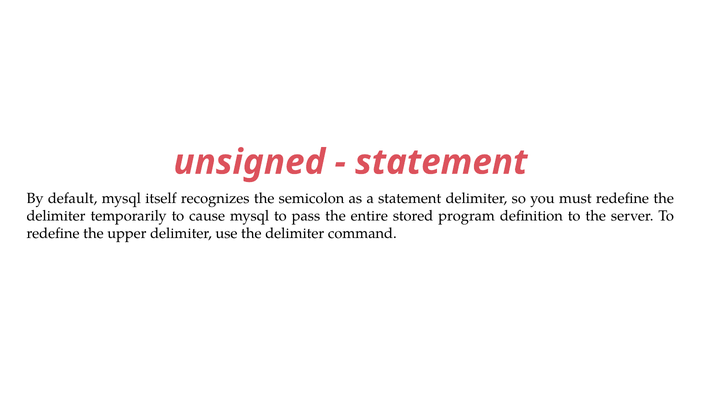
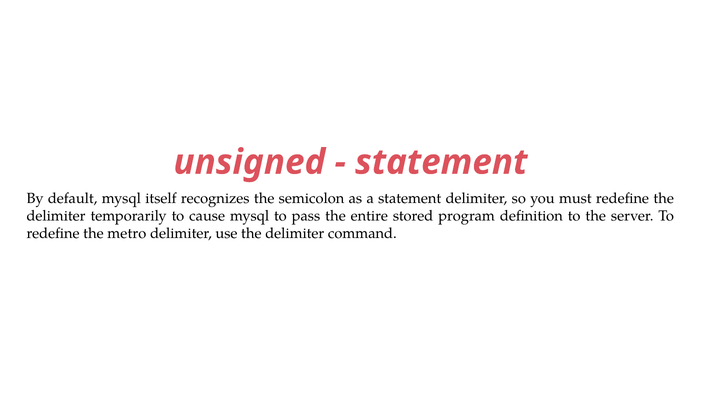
upper: upper -> metro (127, 233)
